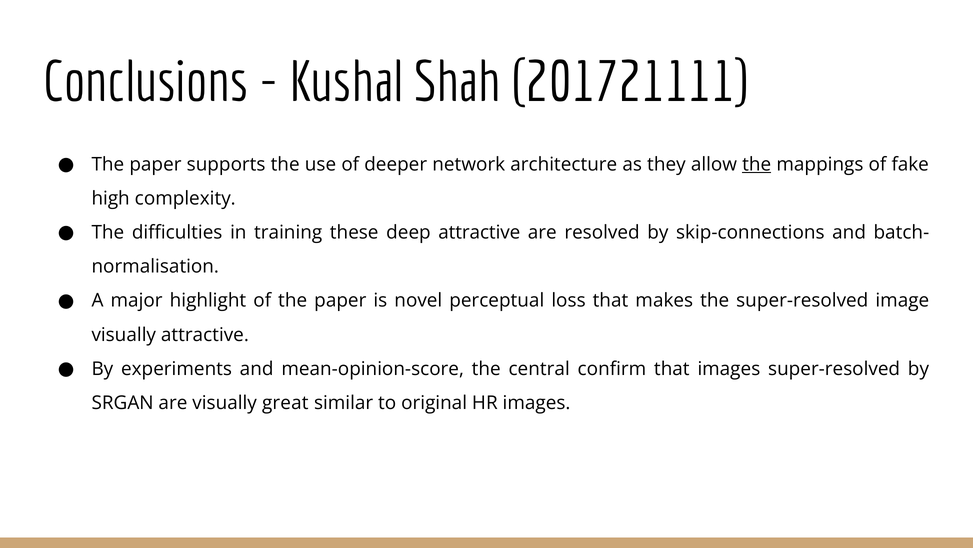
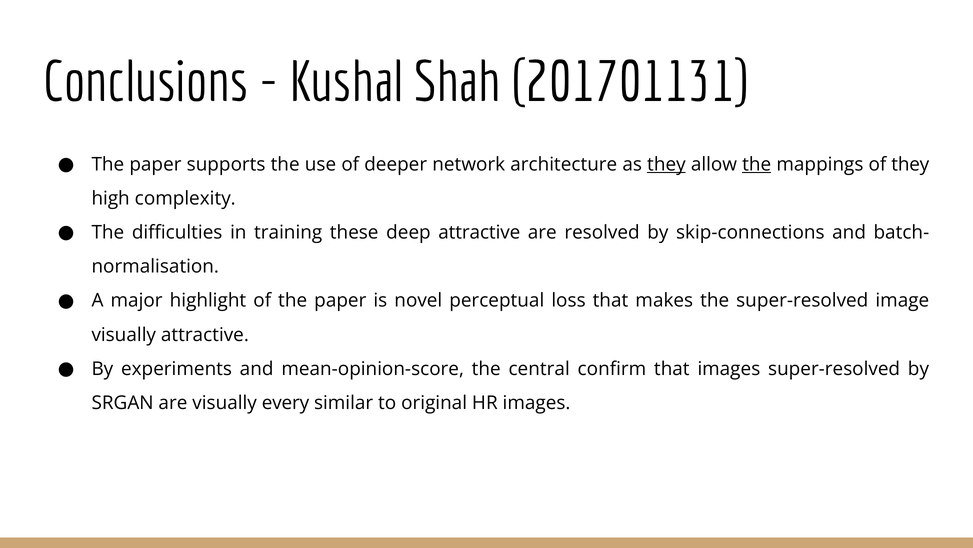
201721111: 201721111 -> 201701131 (630, 82)
they underline: none -> present (666, 164)
of fake: fake -> they (910, 164)
great: great -> every (285, 402)
